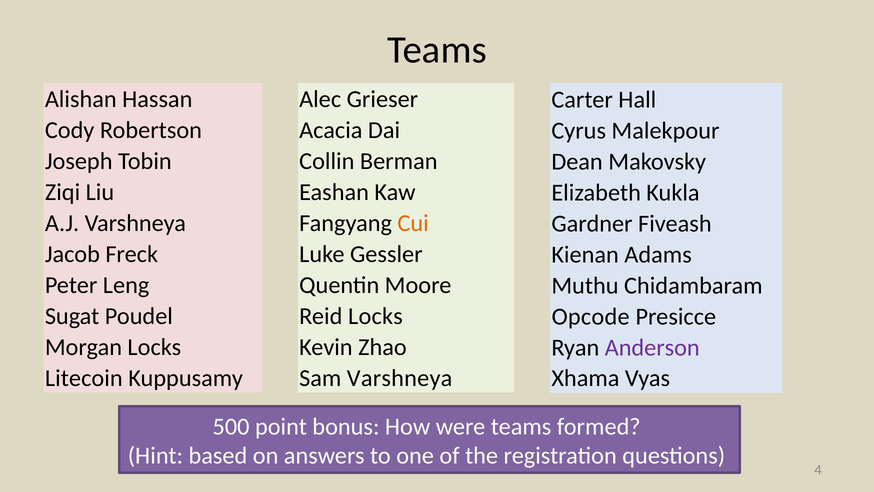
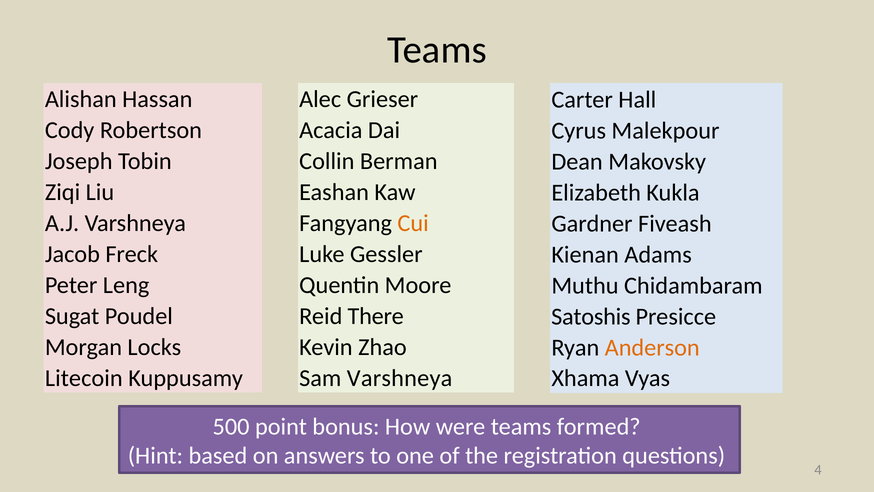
Reid Locks: Locks -> There (376, 316)
Opcode: Opcode -> Satoshis (591, 316)
Anderson colour: purple -> orange (652, 347)
